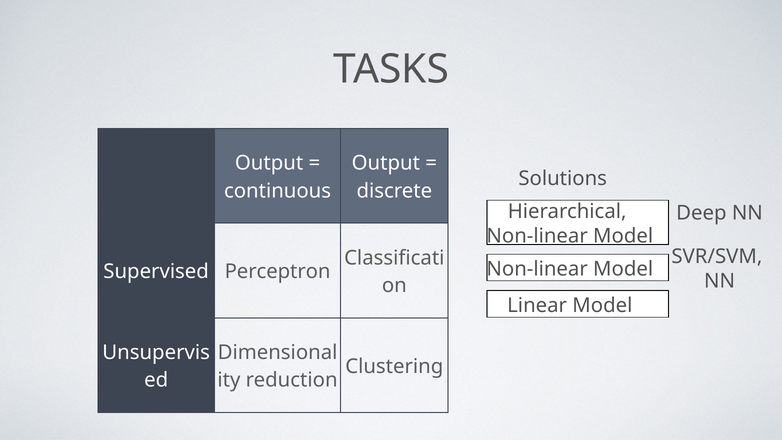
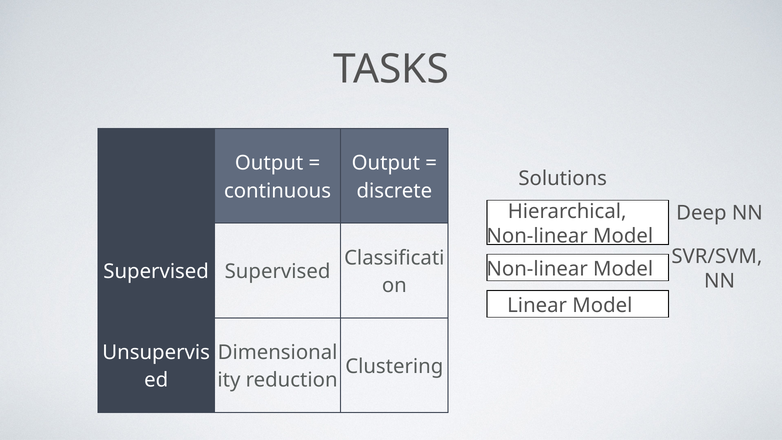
Supervised Perceptron: Perceptron -> Supervised (278, 272)
